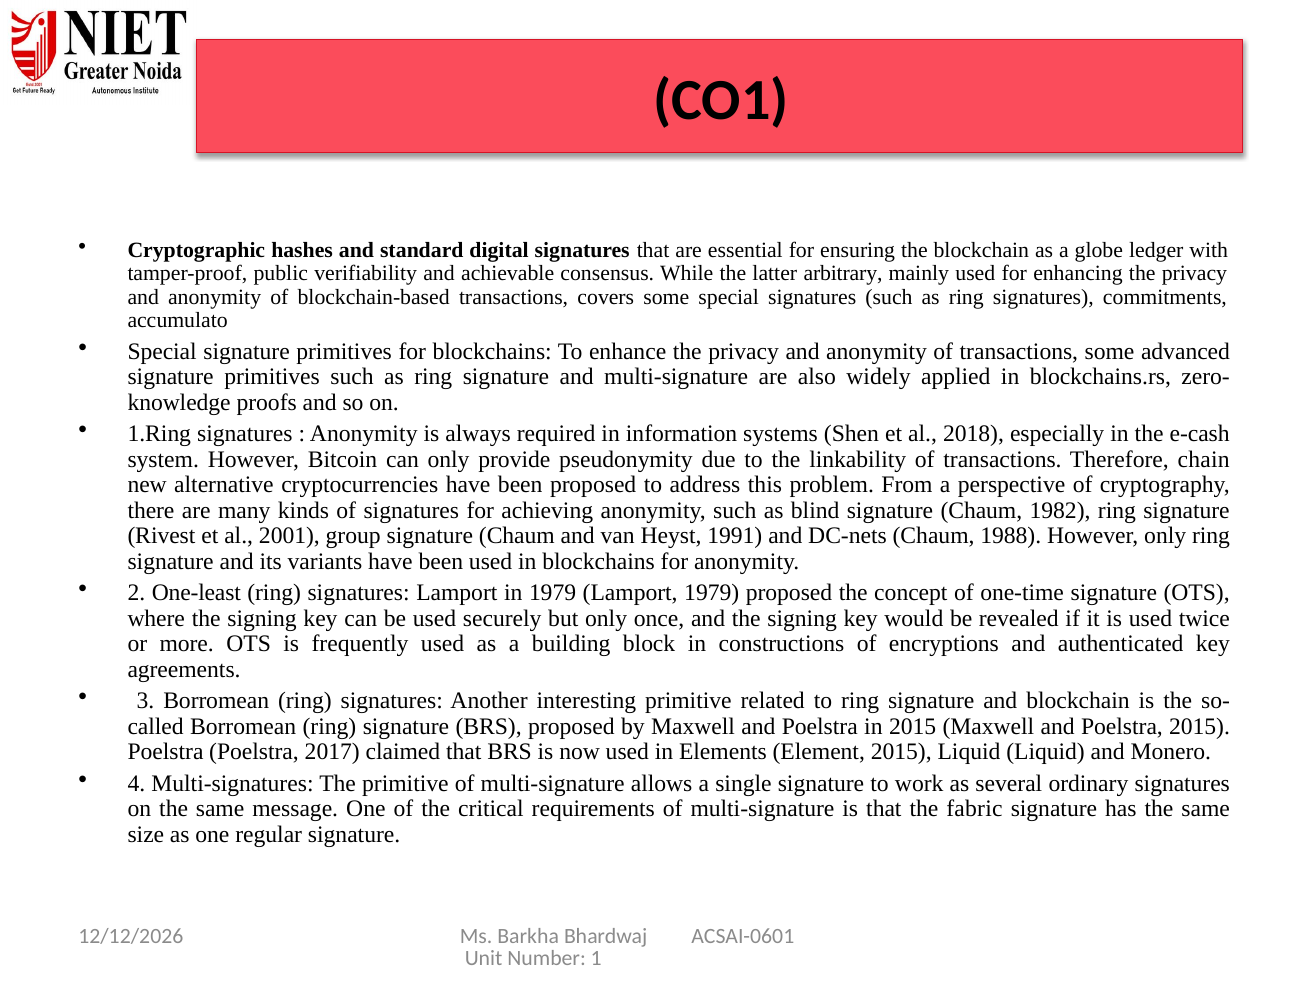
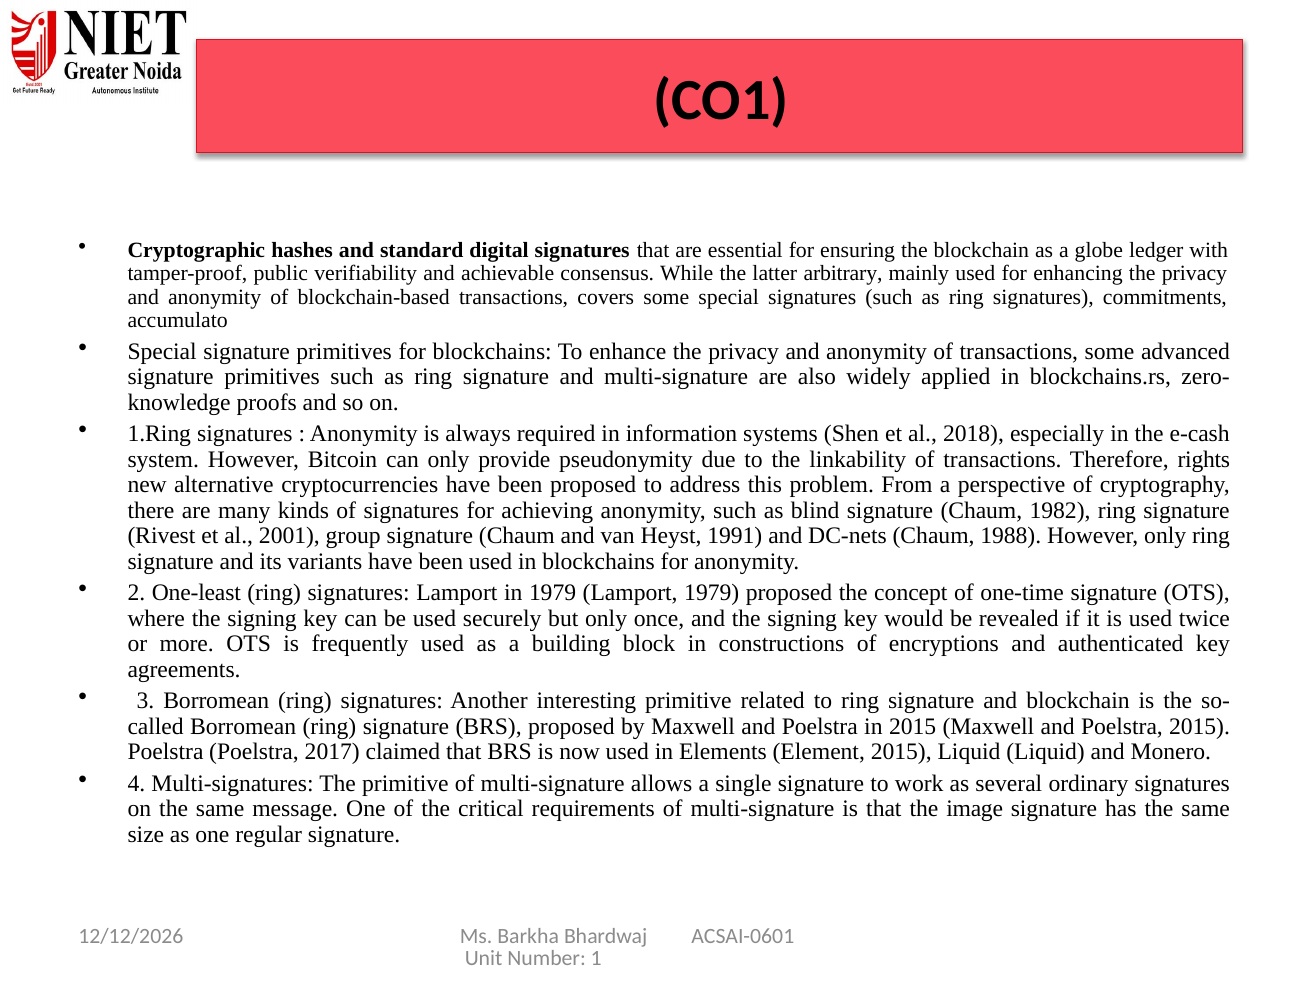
chain: chain -> rights (1204, 459)
fabric: fabric -> image (975, 809)
